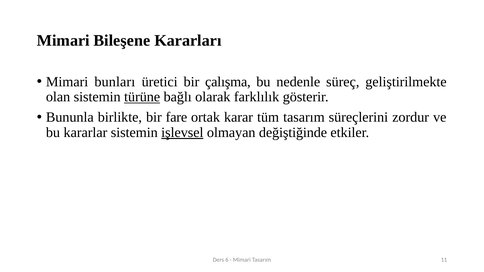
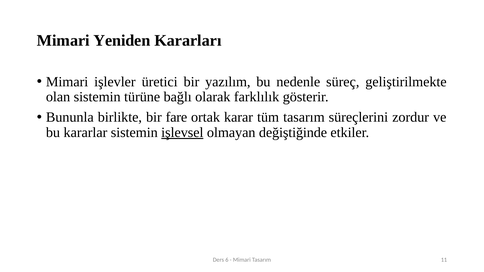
Bileşene: Bileşene -> Yeniden (122, 41)
bunları: bunları -> işlevler (115, 82)
çalışma: çalışma -> yazılım (228, 82)
türüne underline: present -> none (142, 97)
